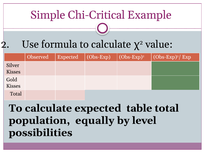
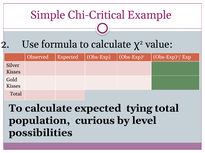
table: table -> tying (139, 109)
equally: equally -> curious (95, 121)
